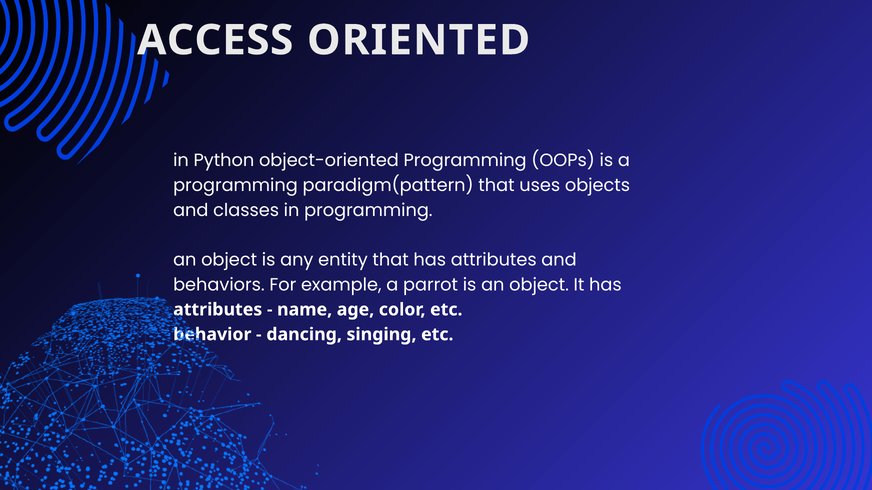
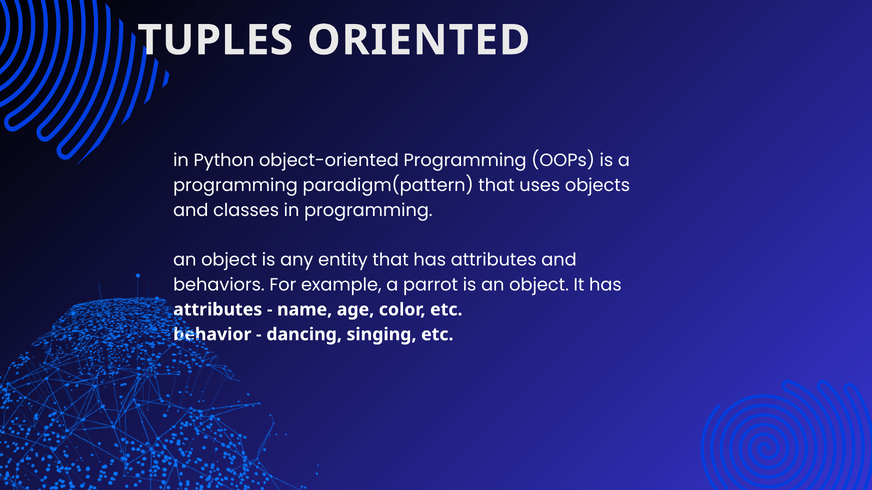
ACCESS: ACCESS -> TUPLES (215, 40)
